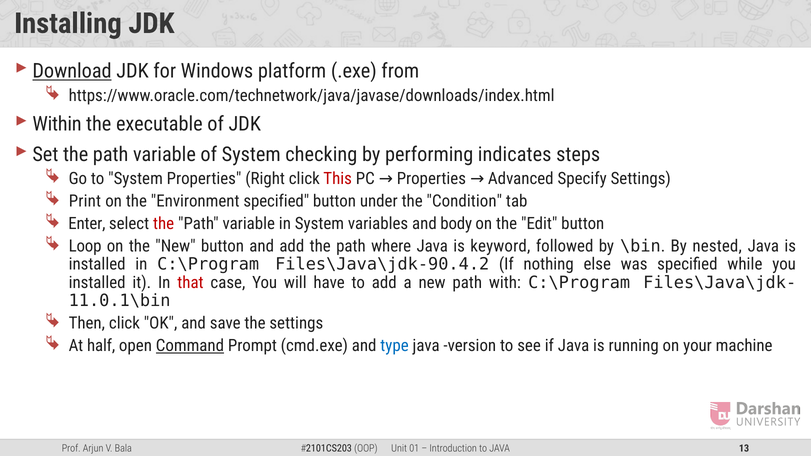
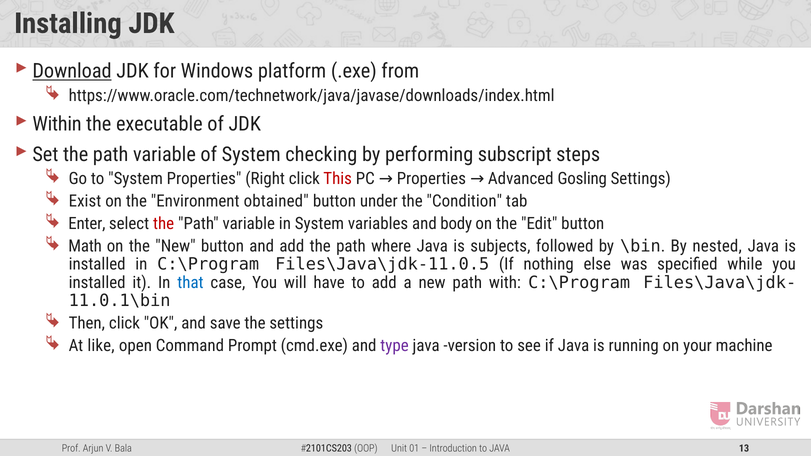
indicates: indicates -> subscript (515, 154)
Specify: Specify -> Gosling (582, 179)
Print: Print -> Exist (85, 201)
Environment specified: specified -> obtained (276, 201)
Loop: Loop -> Math (85, 246)
keyword: keyword -> subjects (500, 246)
Files\Java\jdk-90.4.2: Files\Java\jdk-90.4.2 -> Files\Java\jdk-11.0.5 (382, 264)
that colour: red -> blue (190, 283)
half: half -> like (101, 346)
Command underline: present -> none (190, 346)
type colour: blue -> purple (395, 346)
